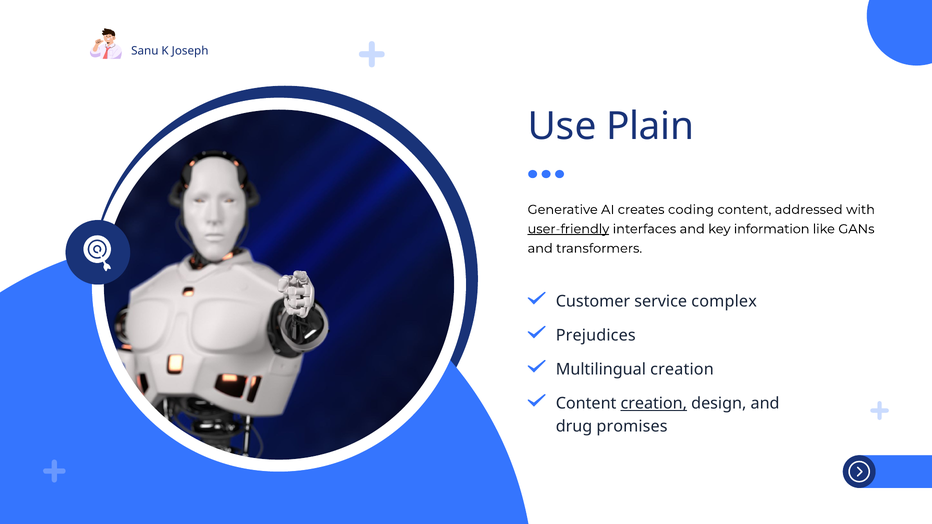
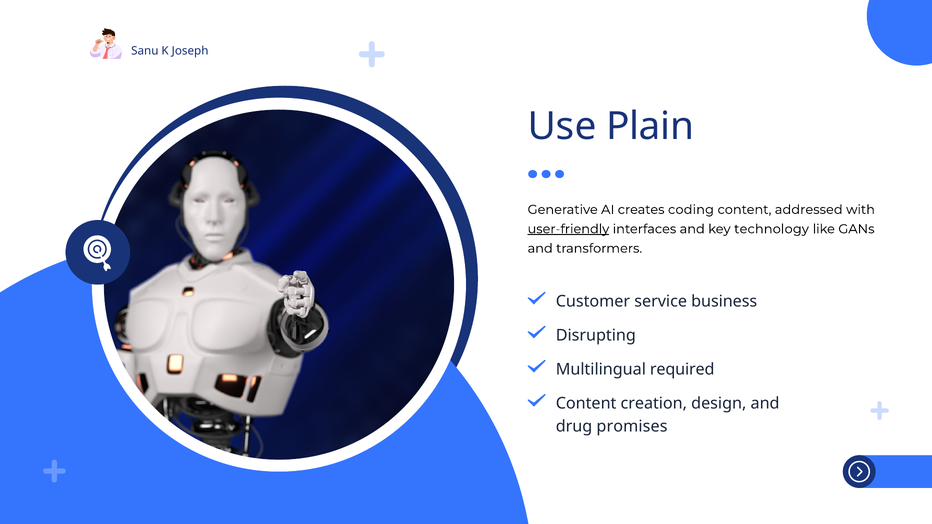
information: information -> technology (772, 229)
complex: complex -> business (724, 302)
Prejudices: Prejudices -> Disrupting (596, 335)
Multilingual creation: creation -> required (682, 370)
creation underline: present -> none (654, 404)
